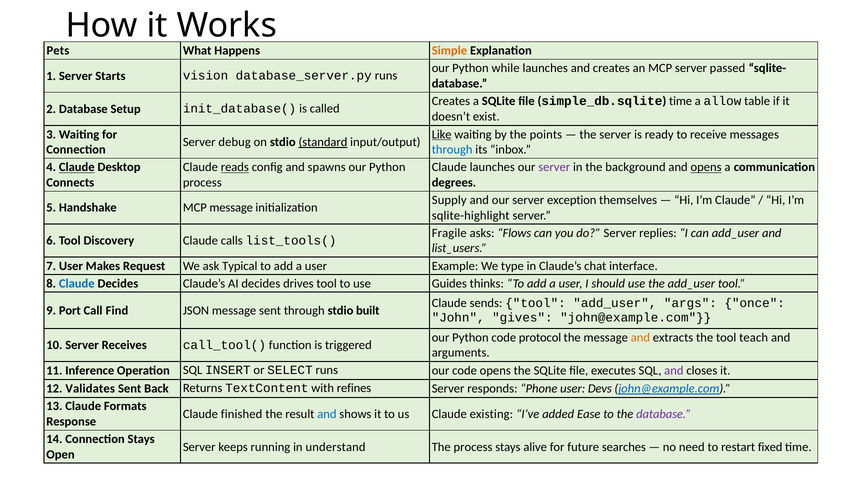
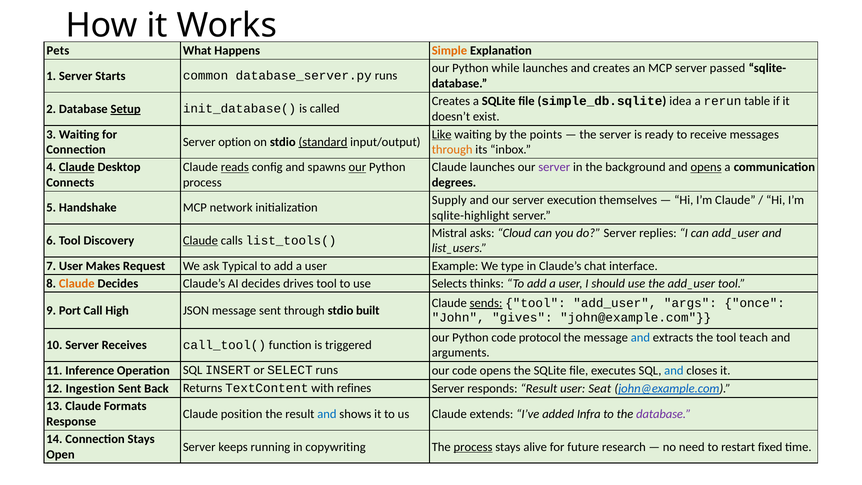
vision: vision -> common (206, 76)
time: time -> idea (680, 101)
allow: allow -> rerun (722, 101)
Setup underline: none -> present (126, 109)
debug: debug -> option (235, 142)
through colour: blue -> orange (452, 150)
our underline: none -> present (357, 167)
exception: exception -> execution (572, 200)
MCP message: message -> network (231, 208)
Fragile: Fragile -> Mistral (449, 233)
Flows: Flows -> Cloud (514, 233)
Claude underline: none -> present (200, 240)
Claude colour: blue -> orange (77, 283)
Guides: Guides -> Selects (449, 283)
sends underline: none -> present (486, 303)
Find: Find -> High (117, 310)
and colour: orange -> blue (640, 337)
and colour: purple -> blue (674, 370)
Validates: Validates -> Ingestion (90, 388)
responds Phone: Phone -> Result (539, 388)
Devs: Devs -> Seat (600, 388)
finished: finished -> position (242, 414)
existing: existing -> extends (491, 414)
Ease: Ease -> Infra (589, 414)
understand: understand -> copywriting (336, 447)
process underline: none -> present (473, 447)
searches: searches -> research (624, 447)
